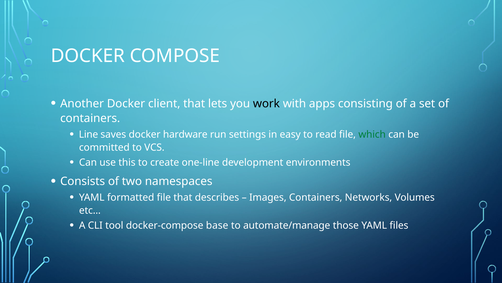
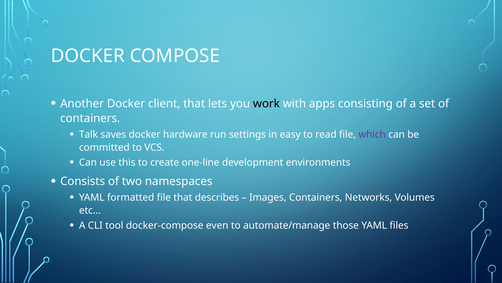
Line: Line -> Talk (88, 134)
which colour: green -> purple (372, 134)
base: base -> even (217, 225)
